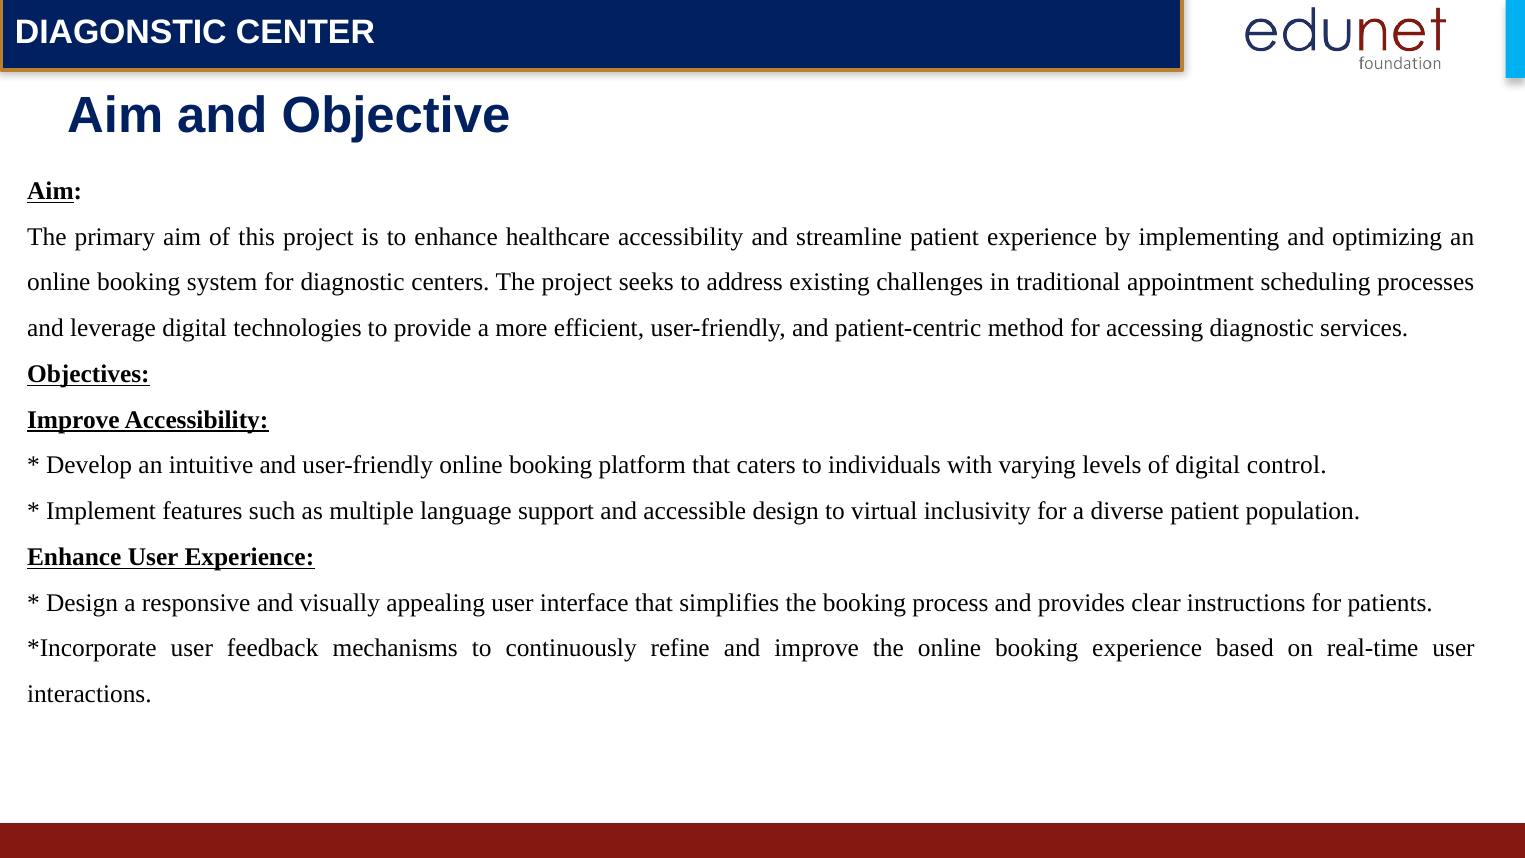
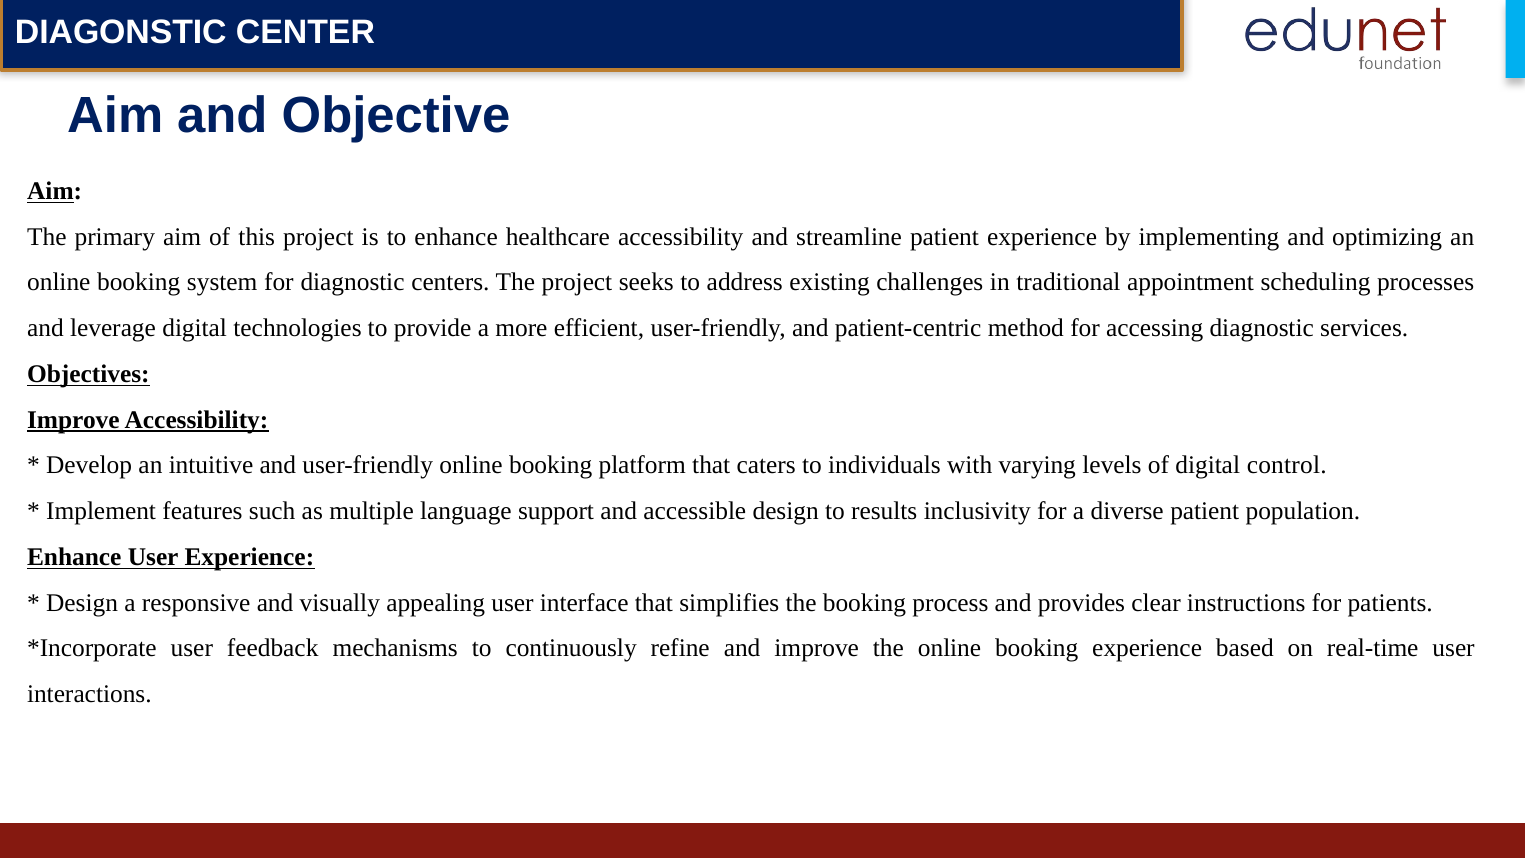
virtual: virtual -> results (884, 511)
